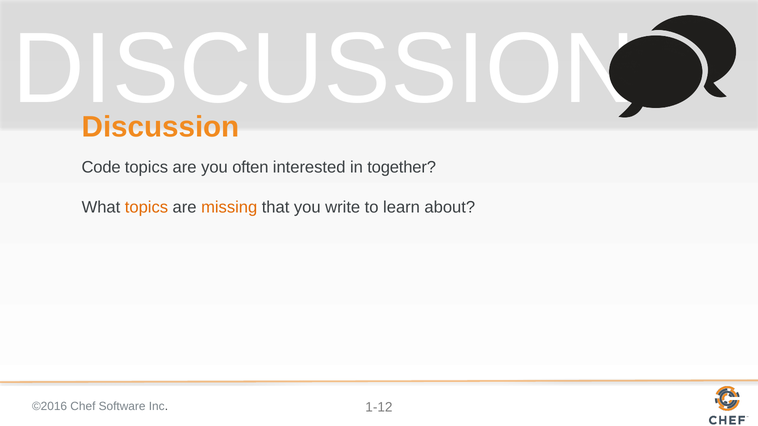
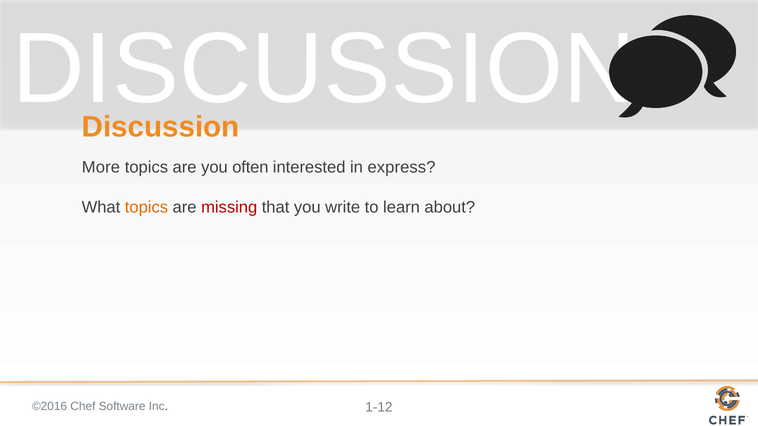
Code: Code -> More (101, 167)
together: together -> express (401, 167)
missing colour: orange -> red (229, 207)
